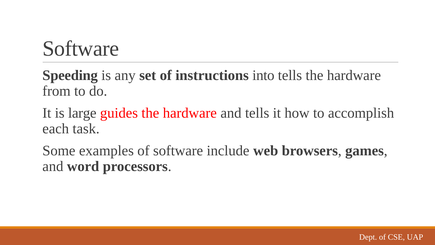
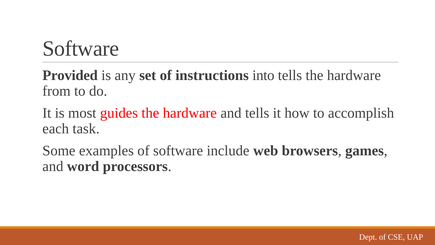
Speeding: Speeding -> Provided (70, 75)
large: large -> most (82, 113)
